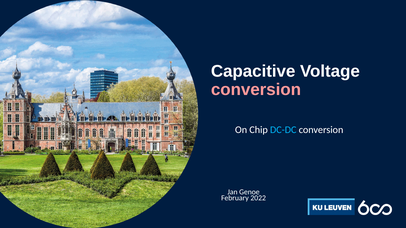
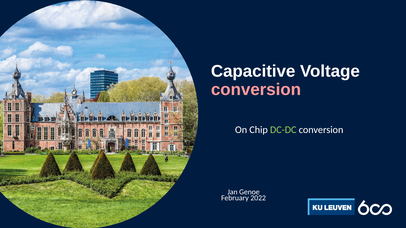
DC-DC colour: light blue -> light green (283, 130)
